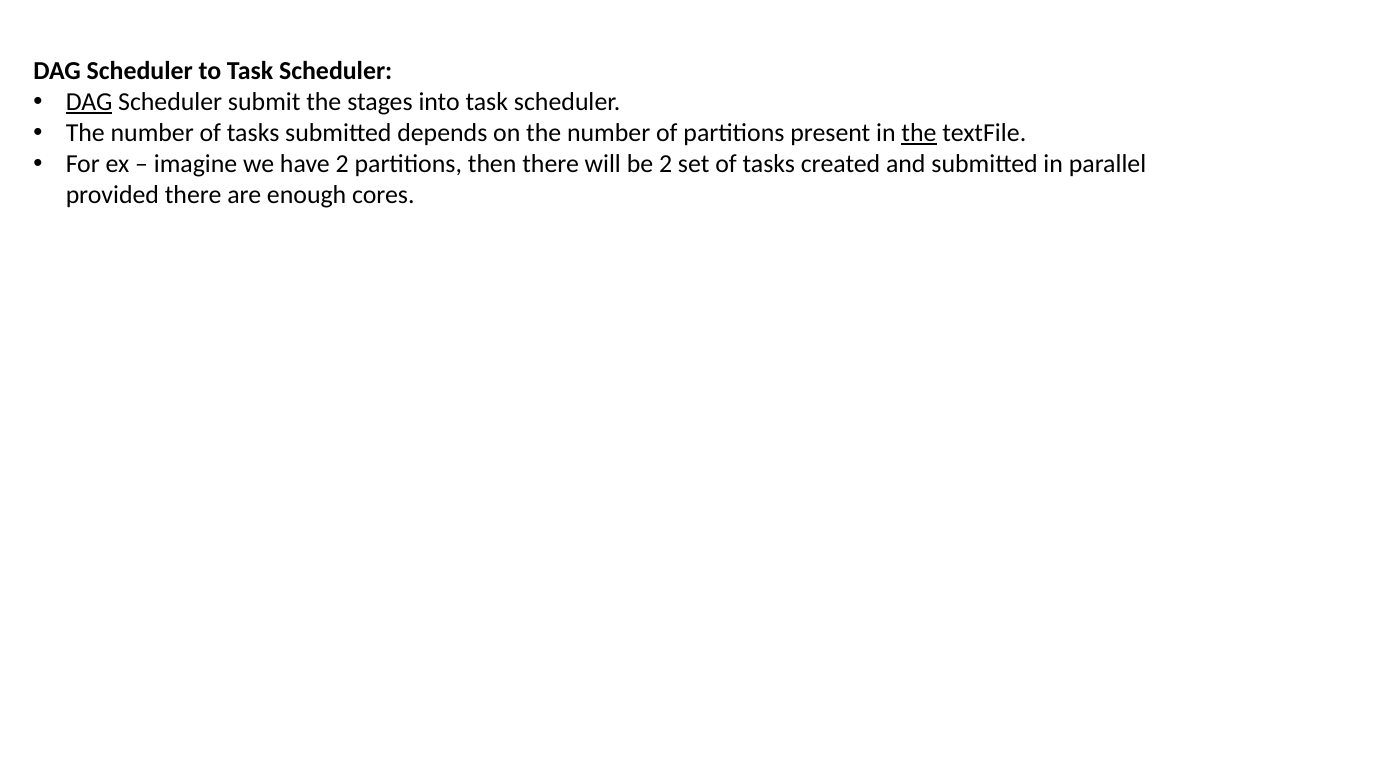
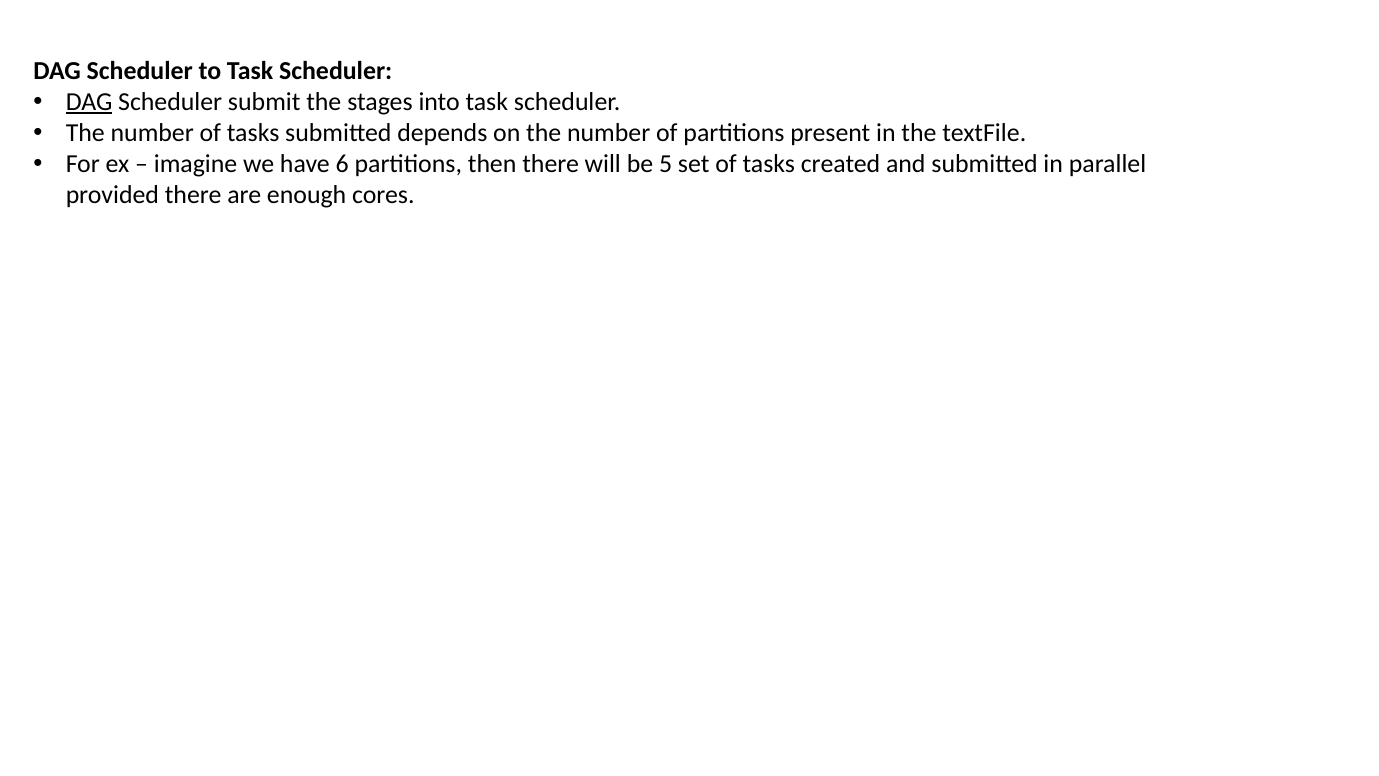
the underline: present -> none (919, 133)
have 2: 2 -> 6 (342, 164)
be 2: 2 -> 5 (666, 164)
